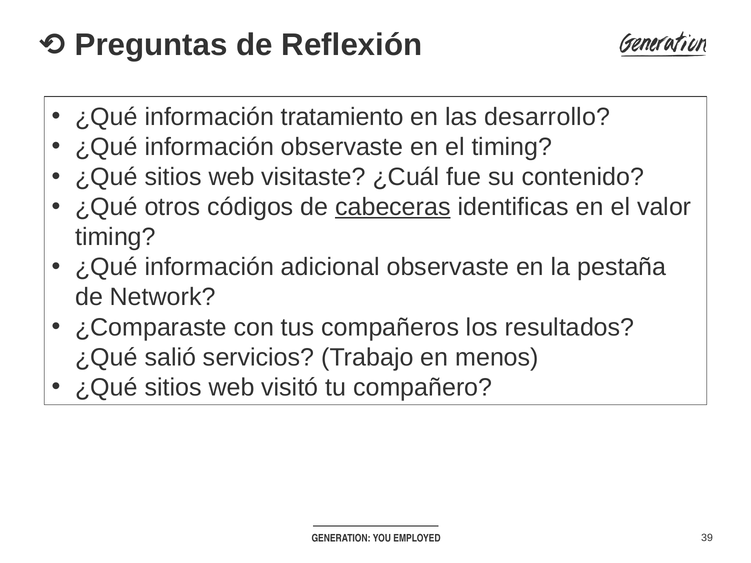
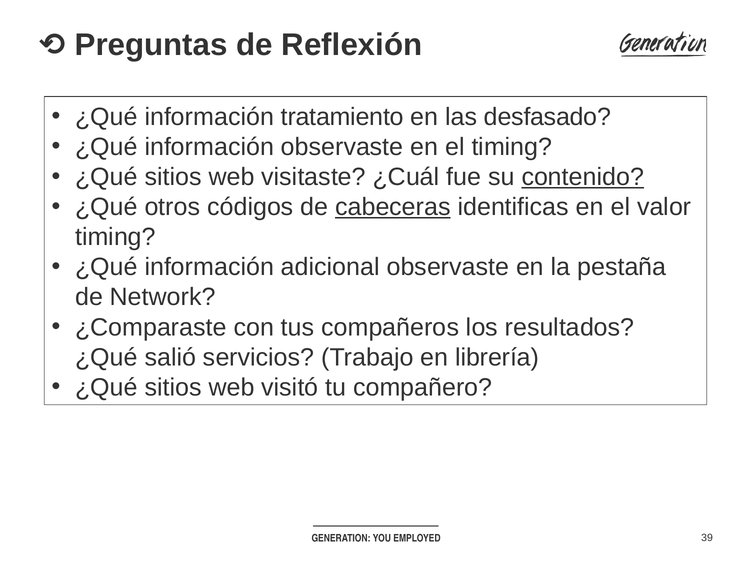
desarrollo: desarrollo -> desfasado (547, 117)
contenido underline: none -> present (583, 177)
menos: menos -> librería (497, 357)
